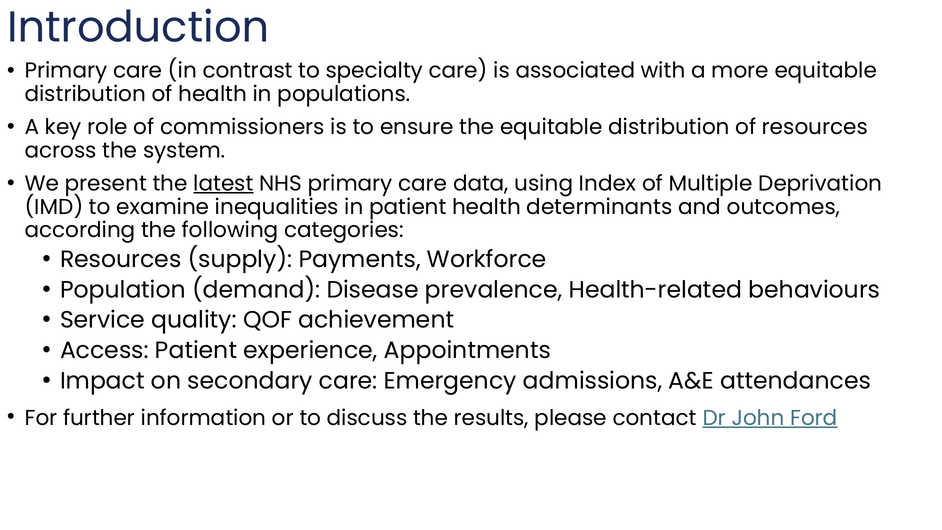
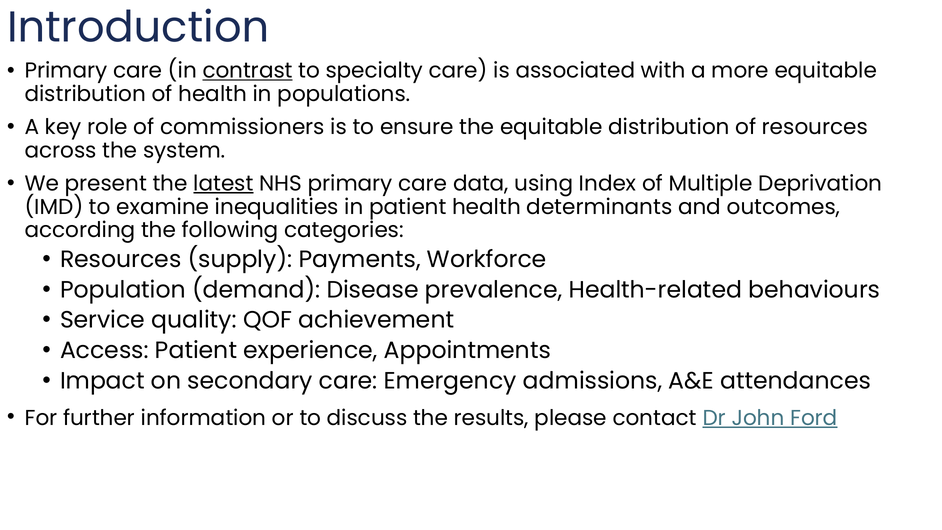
contrast underline: none -> present (248, 71)
